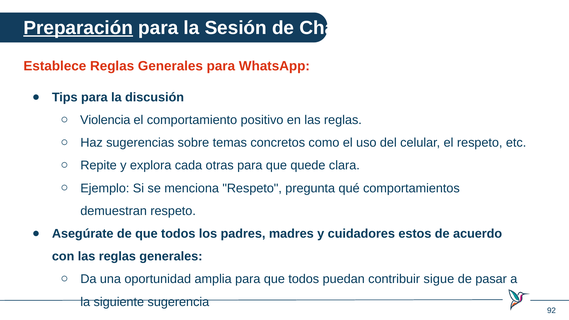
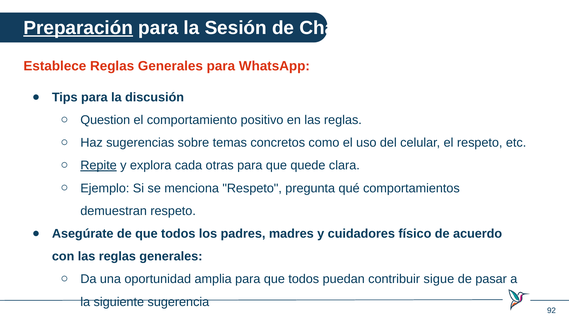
Violencia: Violencia -> Question (105, 120)
Repite underline: none -> present (99, 165)
estos: estos -> físico (415, 234)
